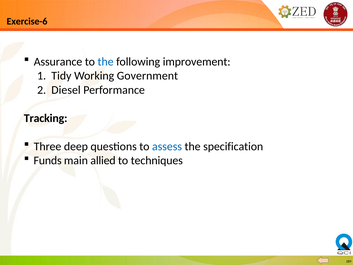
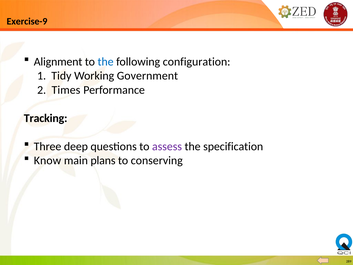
Exercise-6: Exercise-6 -> Exercise-9 (27, 21)
Assurance: Assurance -> Alignment (58, 62)
improvement: improvement -> configuration (197, 62)
Diesel: Diesel -> Times (66, 90)
assess colour: blue -> purple (167, 146)
Funds: Funds -> Know (47, 160)
allied: allied -> plans (103, 160)
techniques: techniques -> conserving (157, 160)
